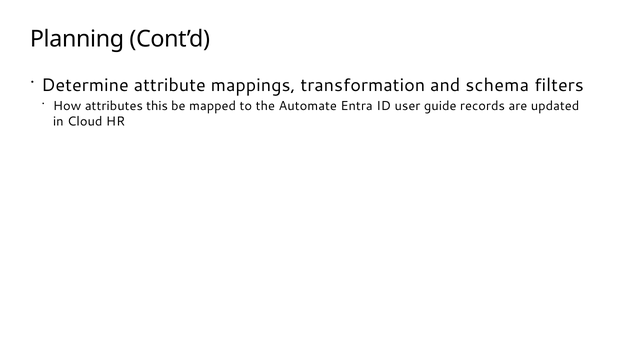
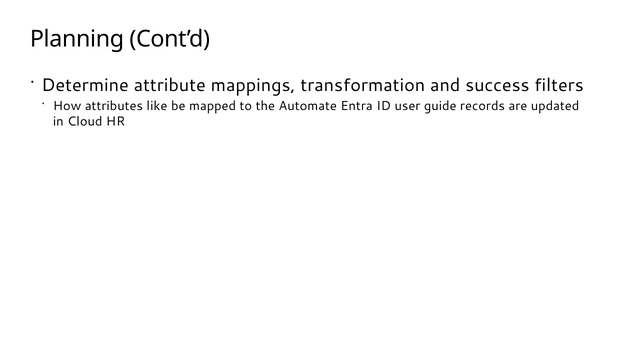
schema: schema -> success (497, 85)
this: this -> like (157, 106)
